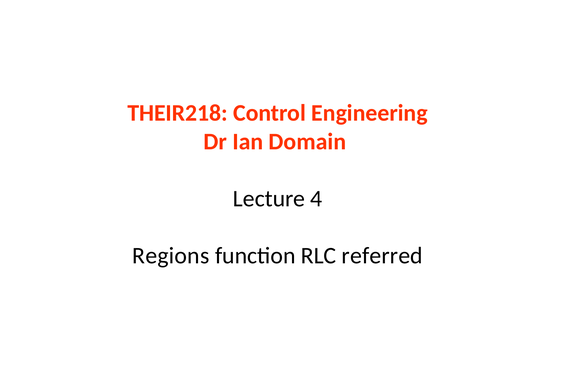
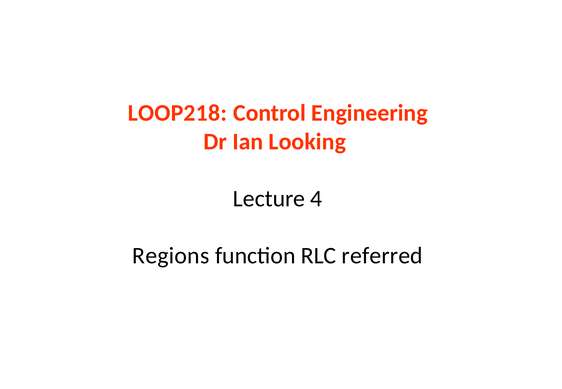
THEIR218: THEIR218 -> LOOP218 (177, 113)
Domain: Domain -> Looking (307, 142)
